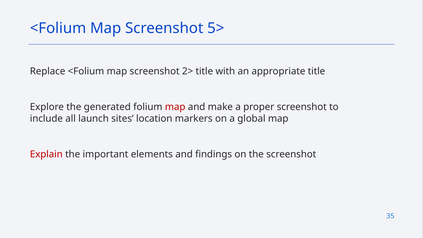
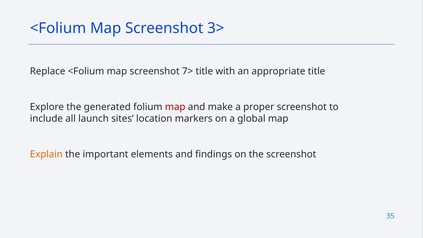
5>: 5> -> 3> (216, 28)
2>: 2> -> 7> (188, 71)
Explain colour: red -> orange (46, 154)
